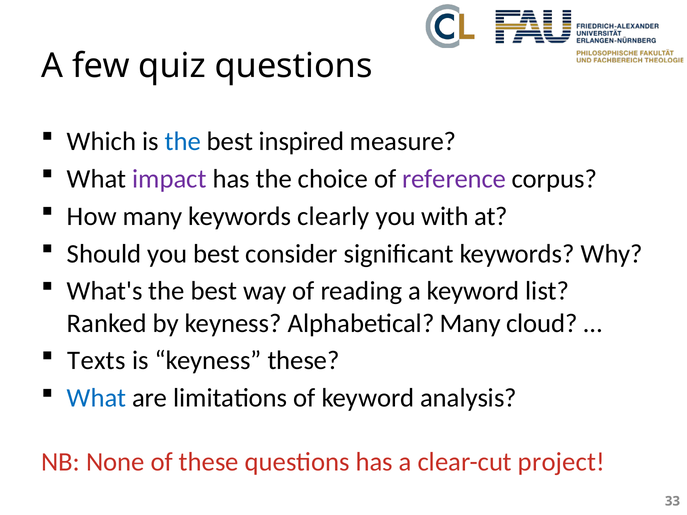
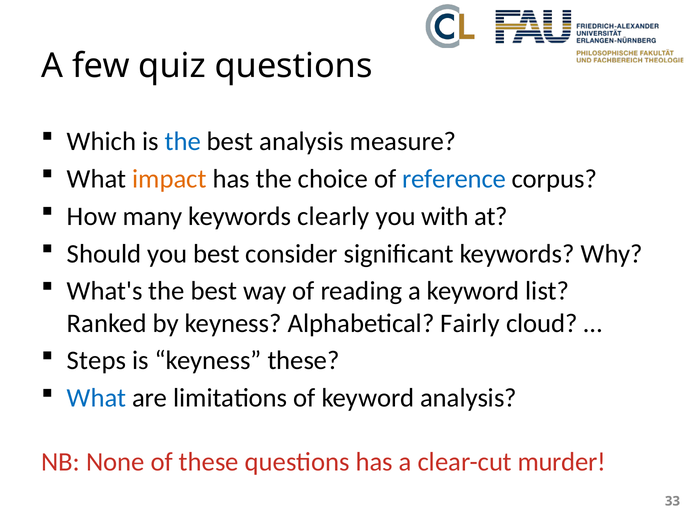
best inspired: inspired -> analysis (302, 142)
impact colour: purple -> orange (169, 179)
reference colour: purple -> blue (454, 179)
Alphabetical Many: Many -> Fairly (470, 323)
Texts: Texts -> Steps (97, 361)
project: project -> murder (562, 462)
